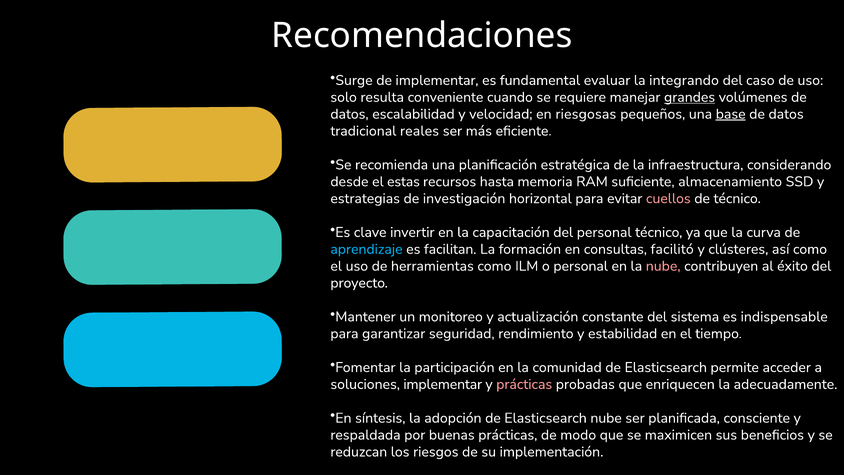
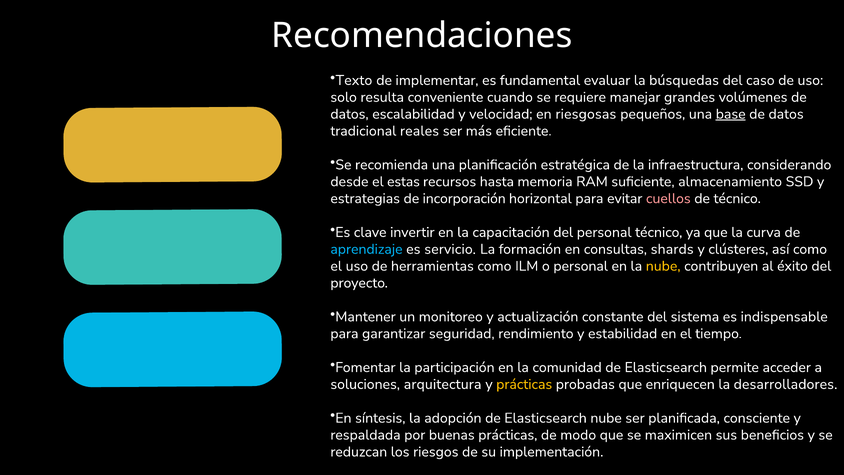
Surge: Surge -> Texto (354, 80)
integrando: integrando -> búsquedas (684, 80)
grandes underline: present -> none (690, 97)
investigación: investigación -> incorporación (464, 198)
facilitan: facilitan -> servicio (450, 249)
facilitó: facilitó -> shards (672, 249)
nube colour: pink -> yellow (663, 266)
soluciones implementar: implementar -> arquitectura (443, 384)
prácticas colour: pink -> yellow (524, 384)
adecuadamente: adecuadamente -> desarrolladores (785, 384)
